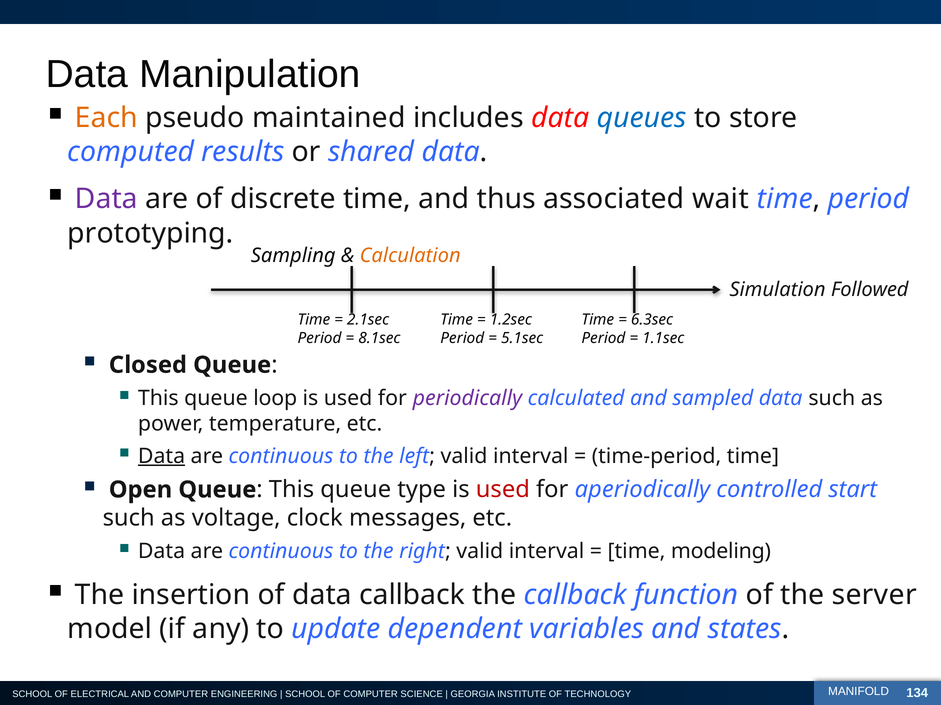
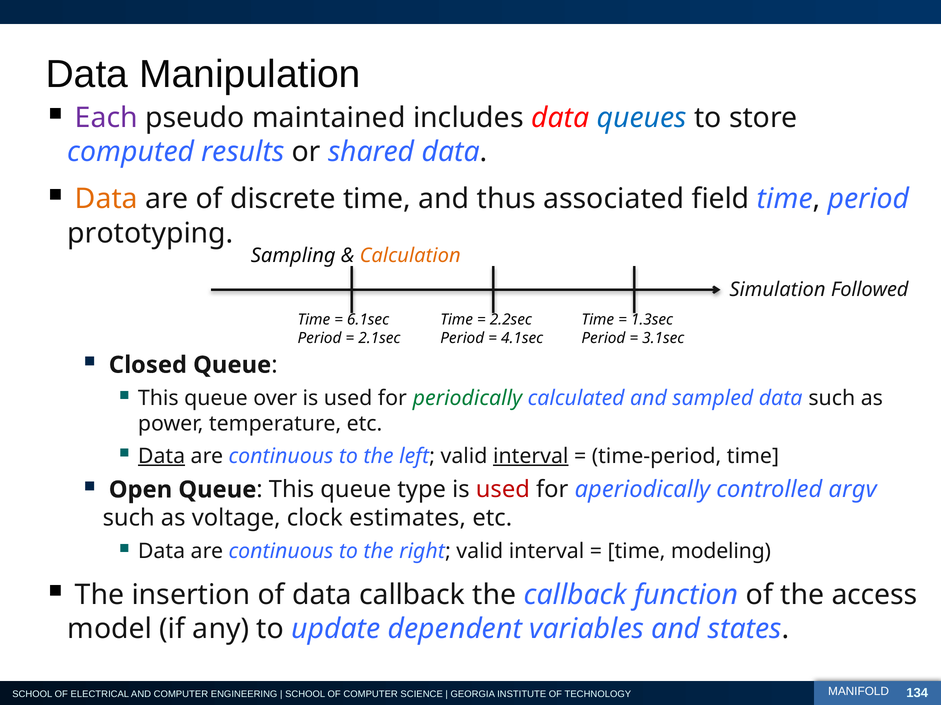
Each colour: orange -> purple (106, 118)
Data colour: purple -> orange (106, 199)
wait: wait -> field (721, 199)
2.1sec: 2.1sec -> 6.1sec (368, 320)
1.2sec: 1.2sec -> 2.2sec (511, 320)
6.3sec: 6.3sec -> 1.3sec (652, 320)
8.1sec: 8.1sec -> 2.1sec (379, 339)
5.1sec: 5.1sec -> 4.1sec (522, 339)
1.1sec: 1.1sec -> 3.1sec (663, 339)
loop: loop -> over (275, 399)
periodically colour: purple -> green (467, 399)
interval underline: none -> present (531, 456)
start: start -> argv (853, 490)
messages: messages -> estimates (408, 519)
server: server -> access (874, 595)
